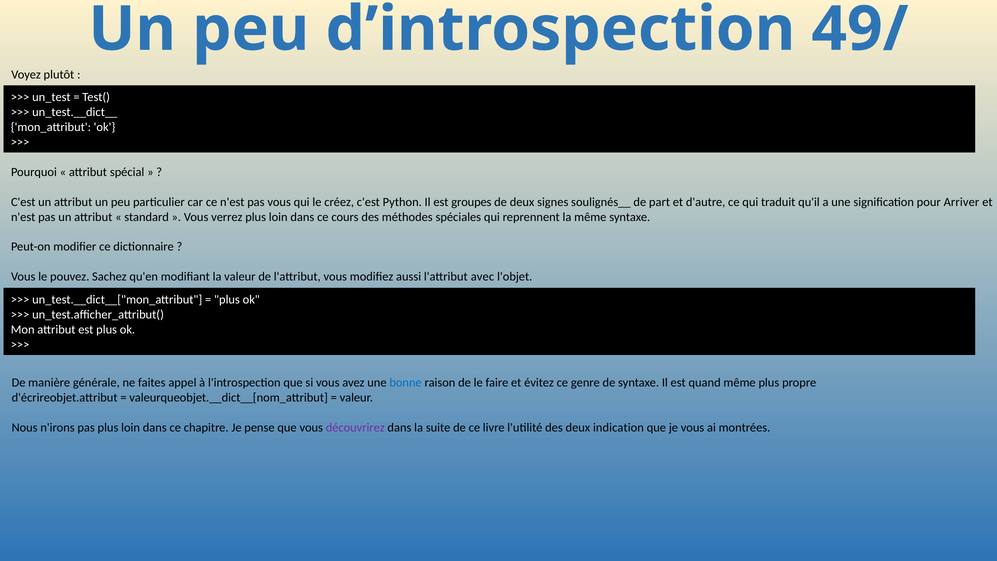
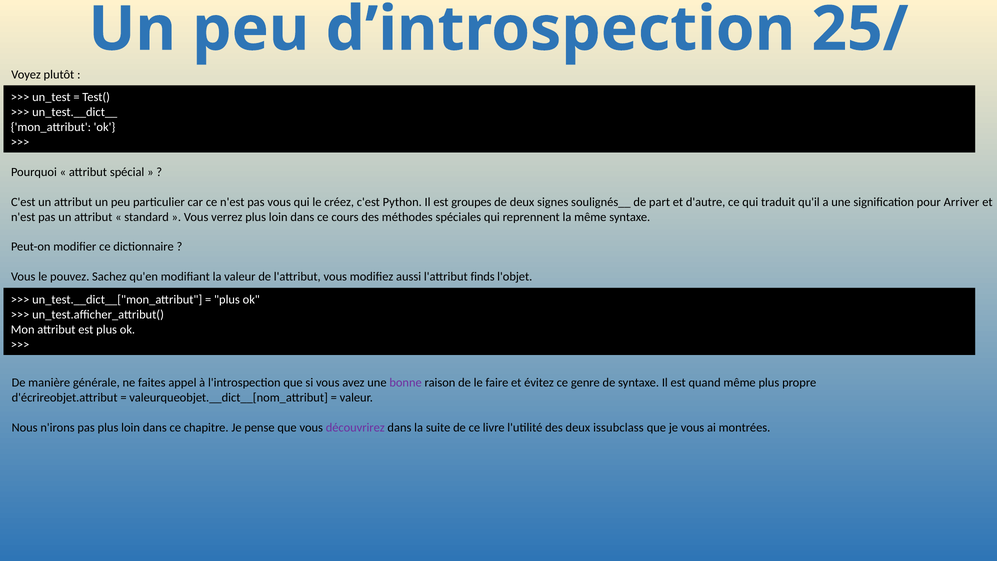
49/: 49/ -> 25/ (860, 29)
avec: avec -> finds (483, 277)
bonne colour: blue -> purple (406, 383)
indication: indication -> issubclass (618, 427)
